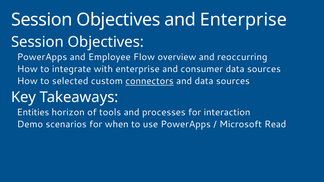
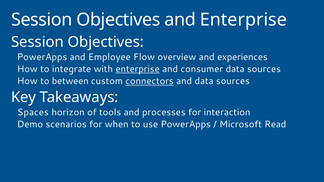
reoccurring: reoccurring -> experiences (242, 57)
enterprise underline: none -> present (138, 69)
selected: selected -> between (70, 81)
Entities: Entities -> Spaces (33, 112)
